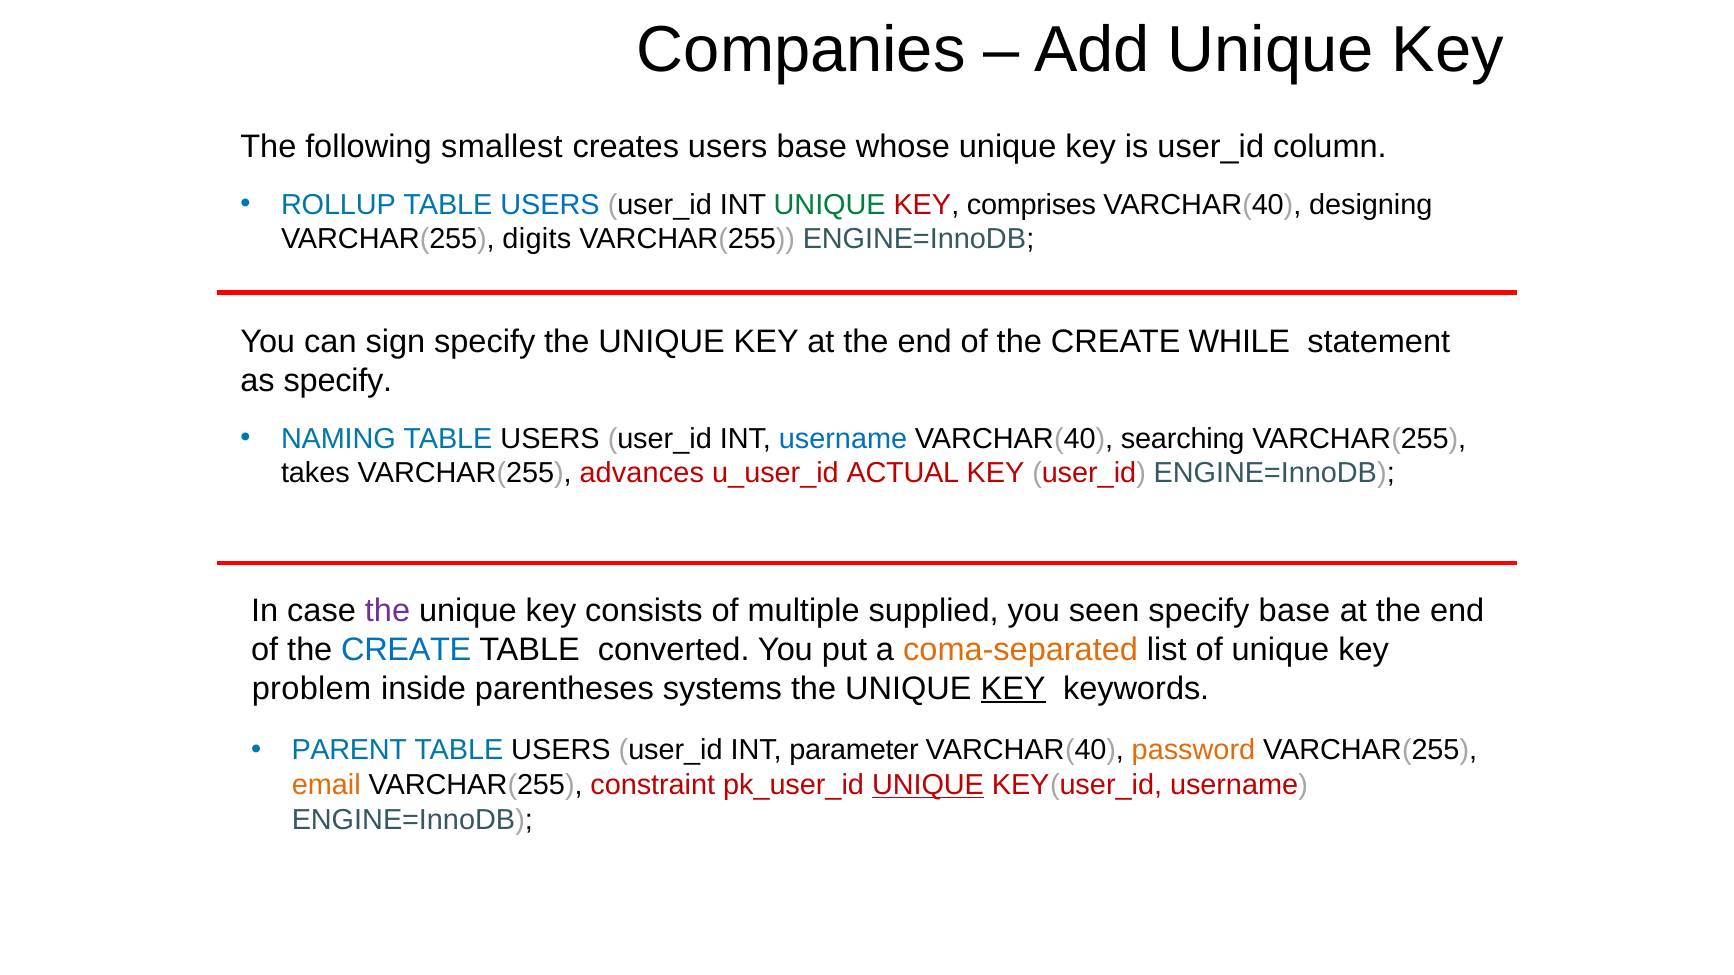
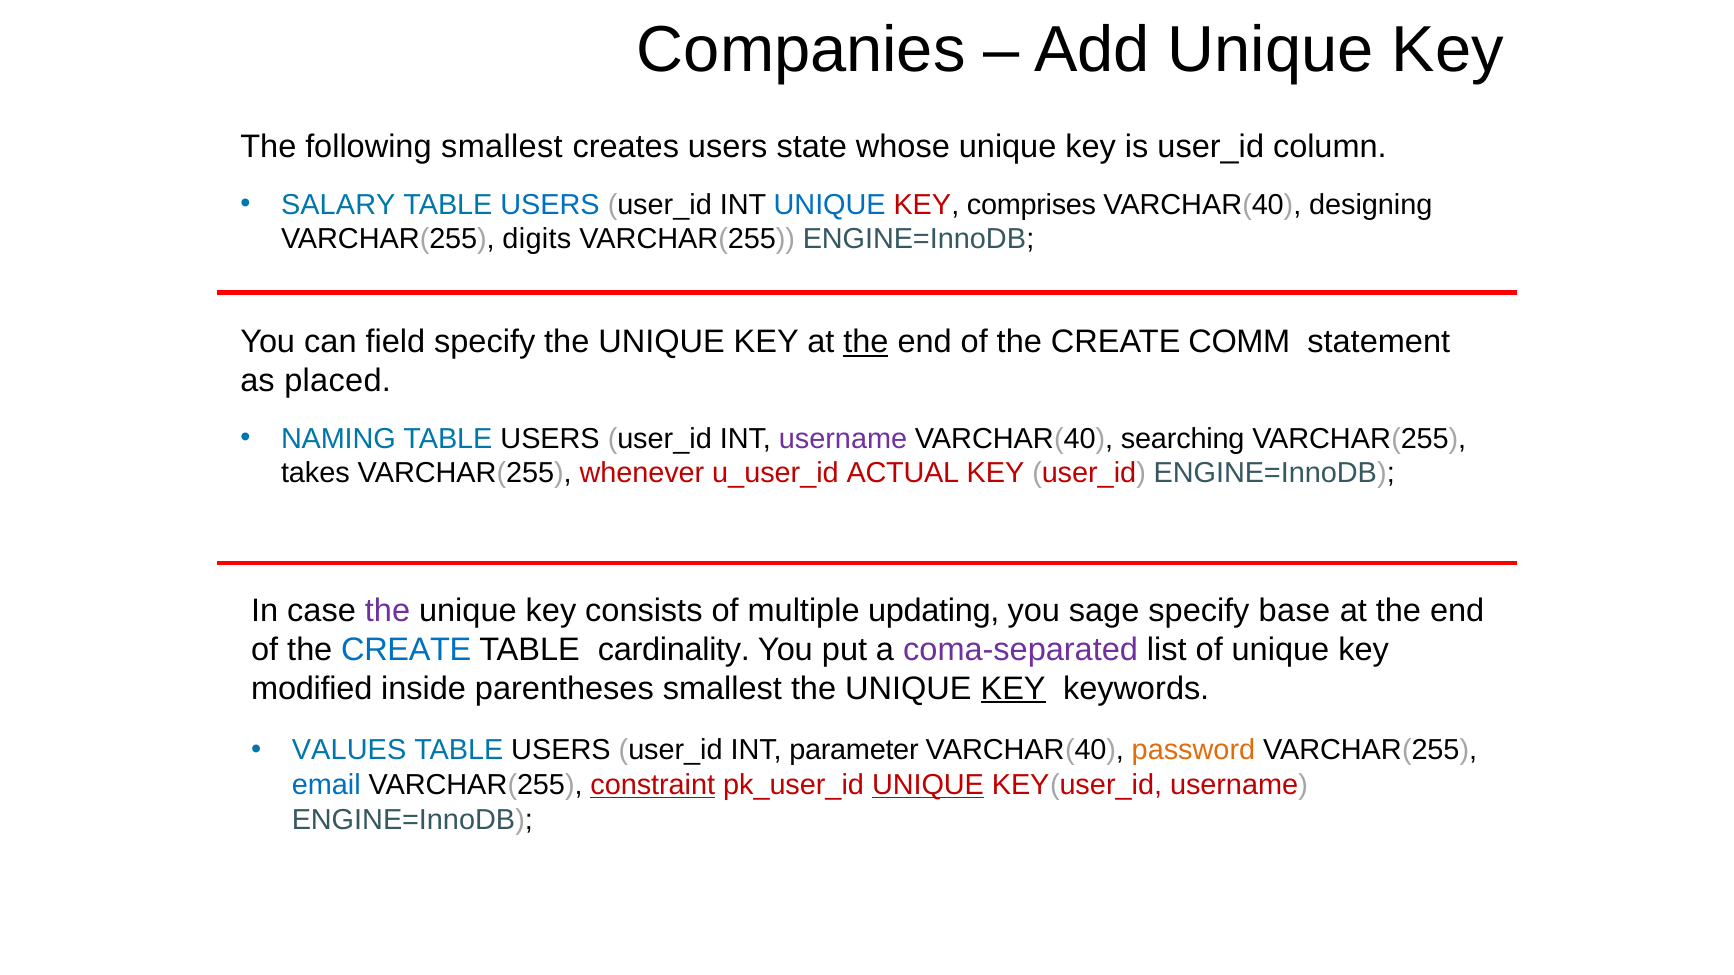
users base: base -> state (812, 147)
ROLLUP: ROLLUP -> SALARY (338, 205)
UNIQUE colour: green -> blue (830, 205)
sign: sign -> field (395, 342)
the underline: none -> present (866, 342)
WHILE: WHILE -> COMM (1239, 342)
as specify: specify -> placed (338, 381)
username colour: blue -> purple (843, 439)
advances: advances -> whenever (642, 474)
supplied: supplied -> updating (934, 611)
seen: seen -> sage (1104, 611)
converted: converted -> cardinality (674, 650)
coma-separated colour: orange -> purple (1021, 650)
problem: problem -> modified (312, 689)
parentheses systems: systems -> smallest (722, 689)
PARENT: PARENT -> VALUES (349, 751)
email colour: orange -> blue (326, 785)
constraint underline: none -> present (653, 785)
